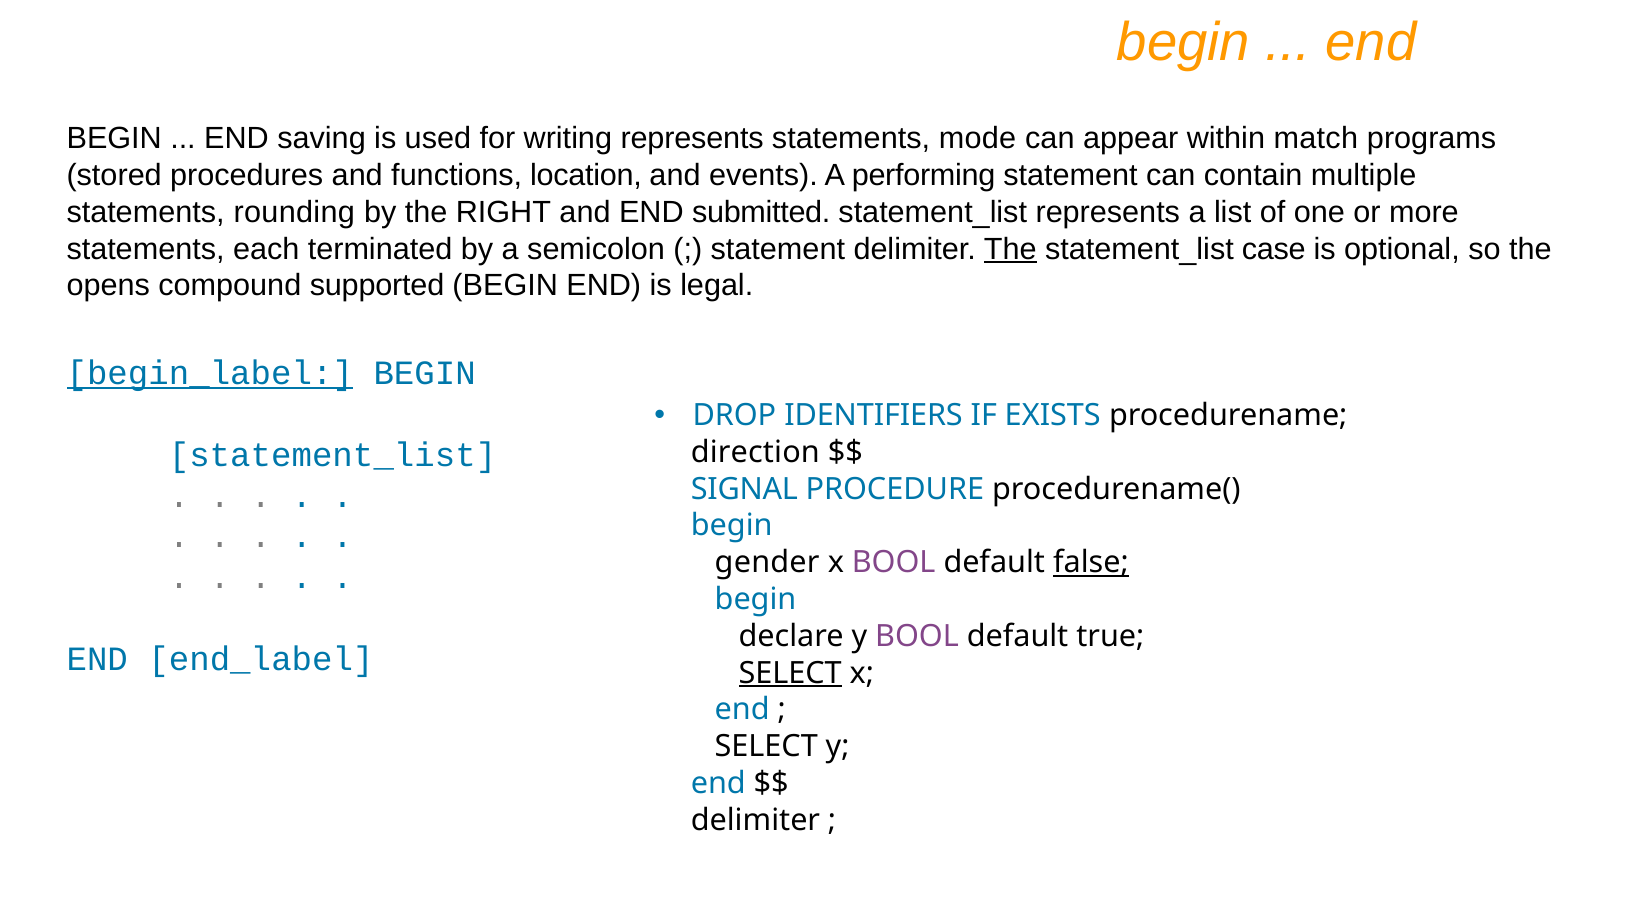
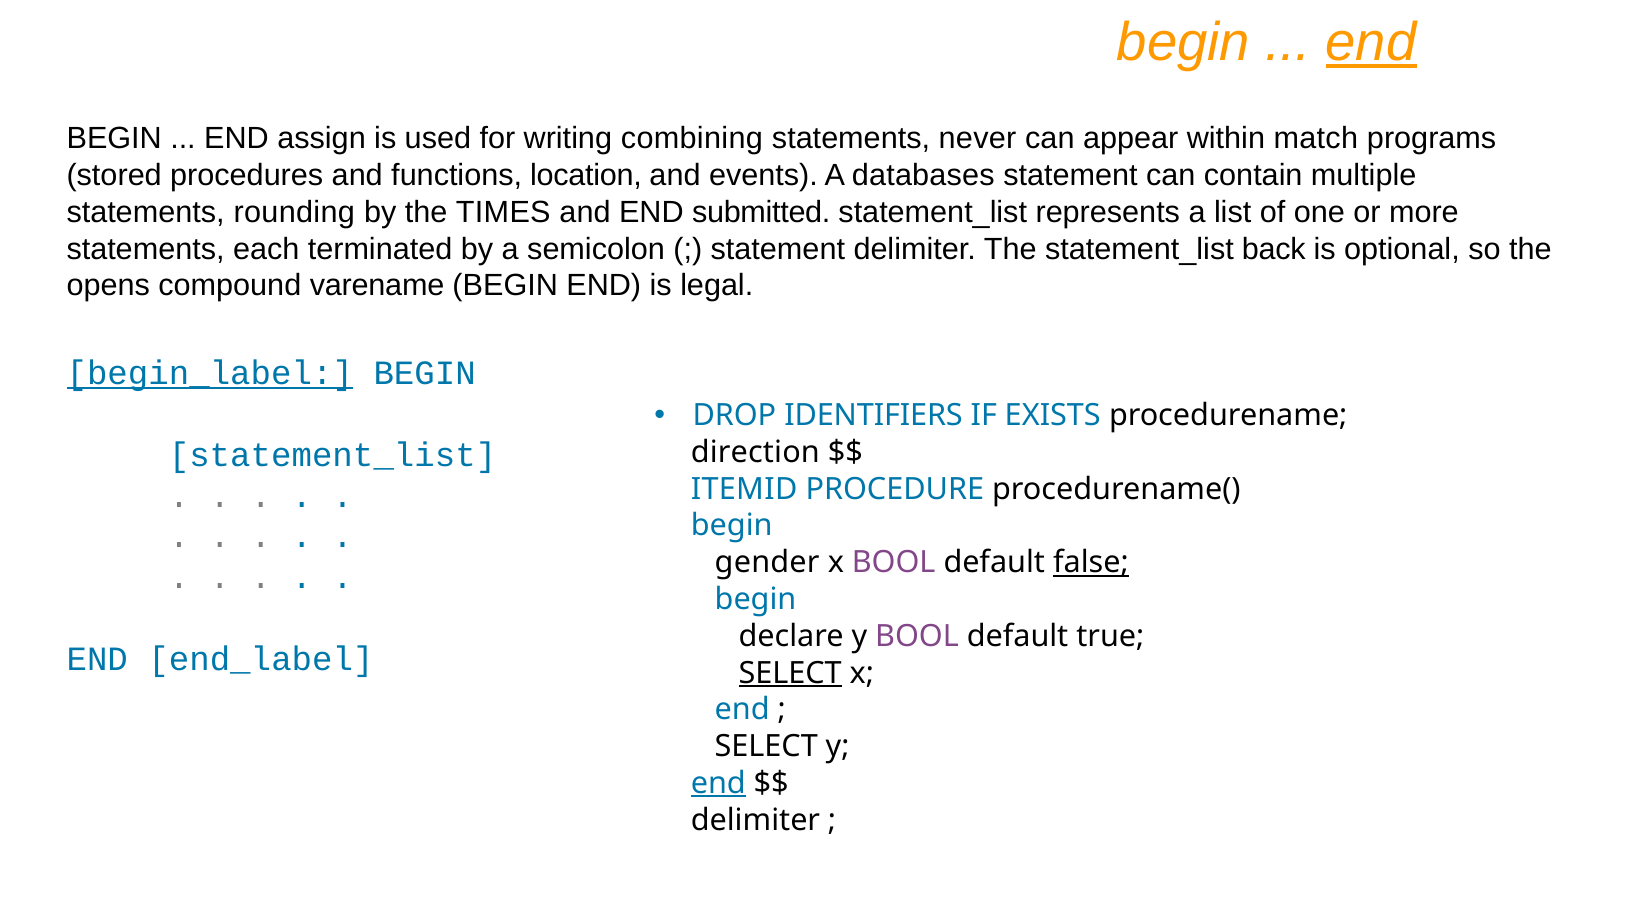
end underline: none -> present (1371, 43)
saving: saving -> assign (322, 139)
writing represents: represents -> combining (692, 139)
mode: mode -> never (978, 139)
performing: performing -> databases (923, 175)
RIGHT: RIGHT -> TIMES (503, 212)
The underline: present -> none (1010, 249)
case: case -> back (1274, 249)
supported: supported -> varename (377, 286)
SIGNAL: SIGNAL -> ITEMID (744, 489)
end underline: none -> present (718, 783)
